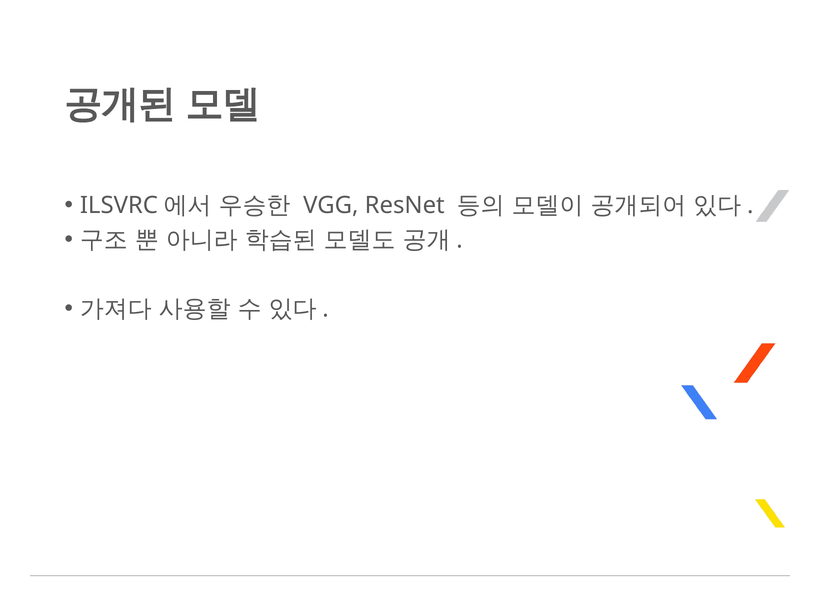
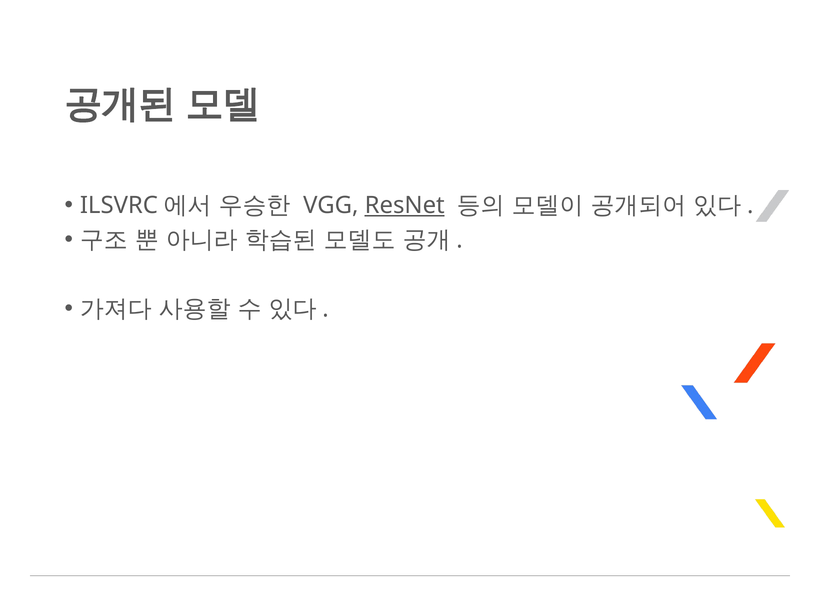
ResNet underline: none -> present (405, 205)
